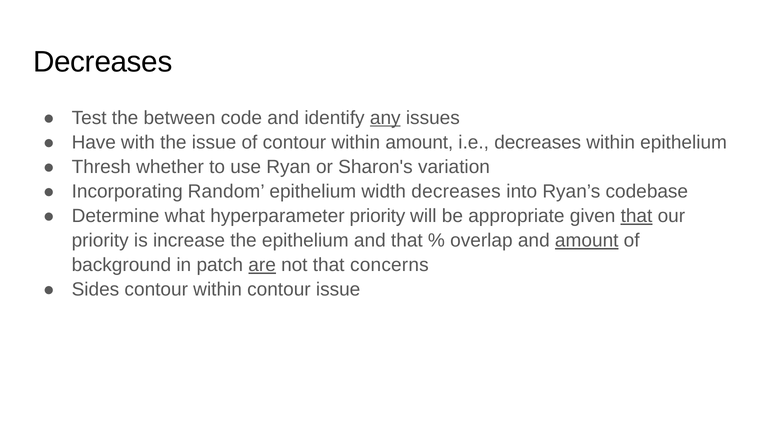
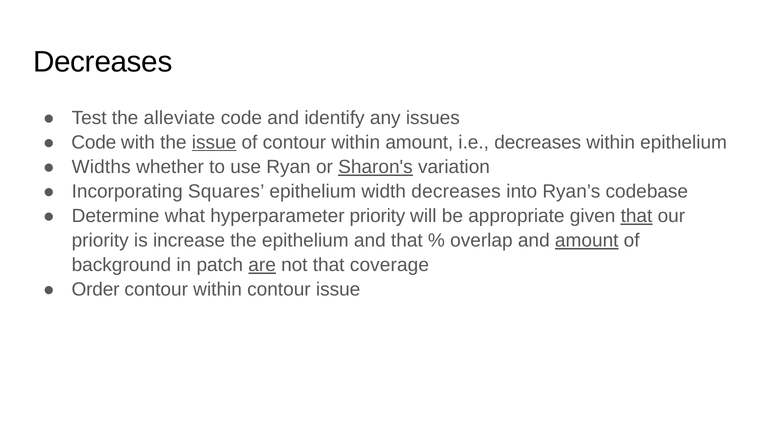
between: between -> alleviate (179, 118)
any underline: present -> none (385, 118)
Have: Have -> Code (94, 142)
issue underline: none -> present (214, 142)
Thresh: Thresh -> Widths (101, 167)
Sharon's underline: none -> present (375, 167)
Random: Random -> Squares (226, 191)
concerns: concerns -> coverage (389, 265)
Sides: Sides -> Order (96, 289)
